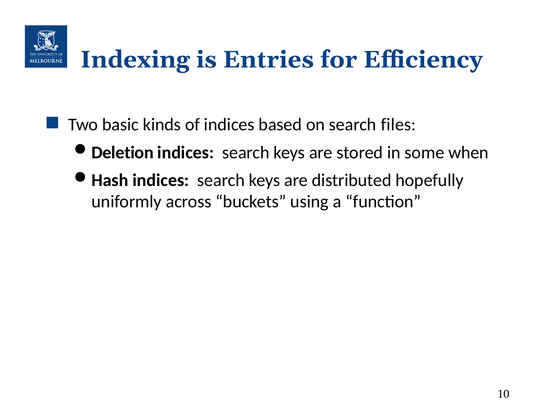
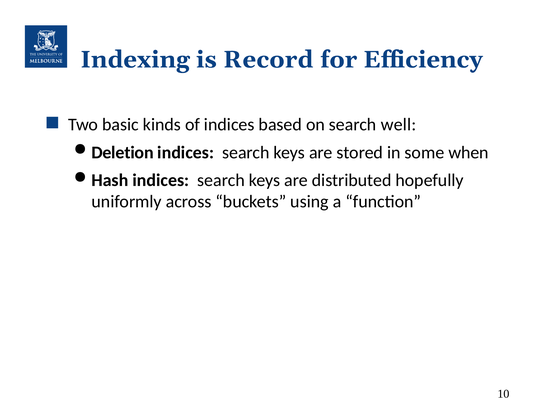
Entries: Entries -> Record (268, 60)
files: files -> well (398, 125)
